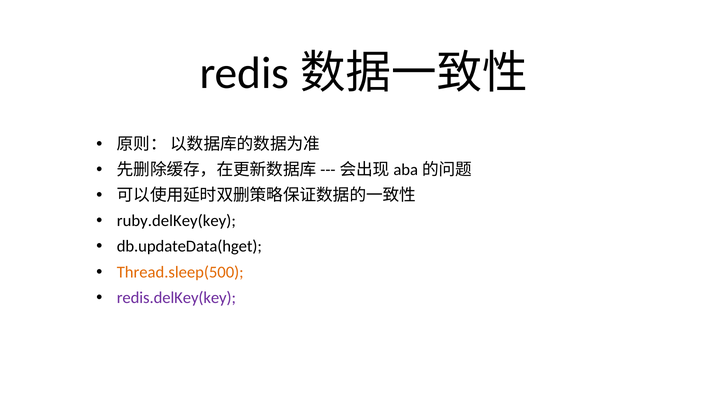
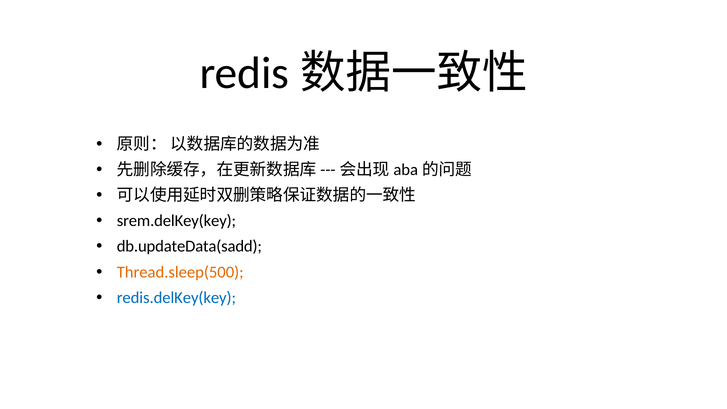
ruby.delKey(key: ruby.delKey(key -> srem.delKey(key (176, 221)
db.updateData(hget: db.updateData(hget -> db.updateData(sadd (189, 246)
redis.delKey(key colour: purple -> blue (176, 298)
